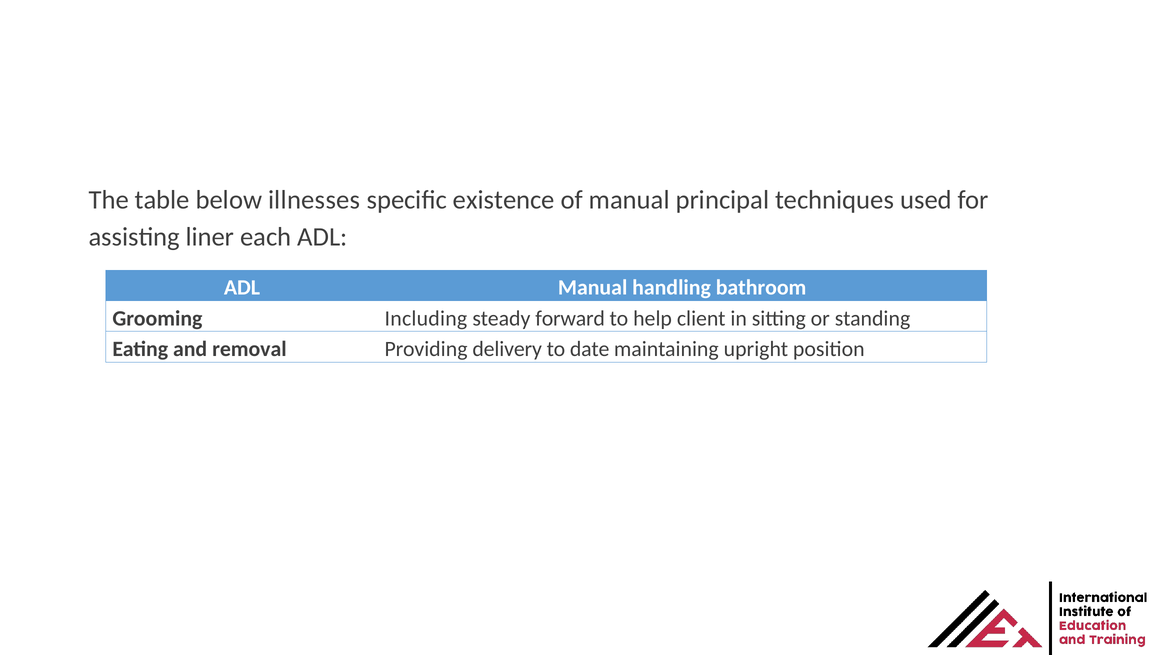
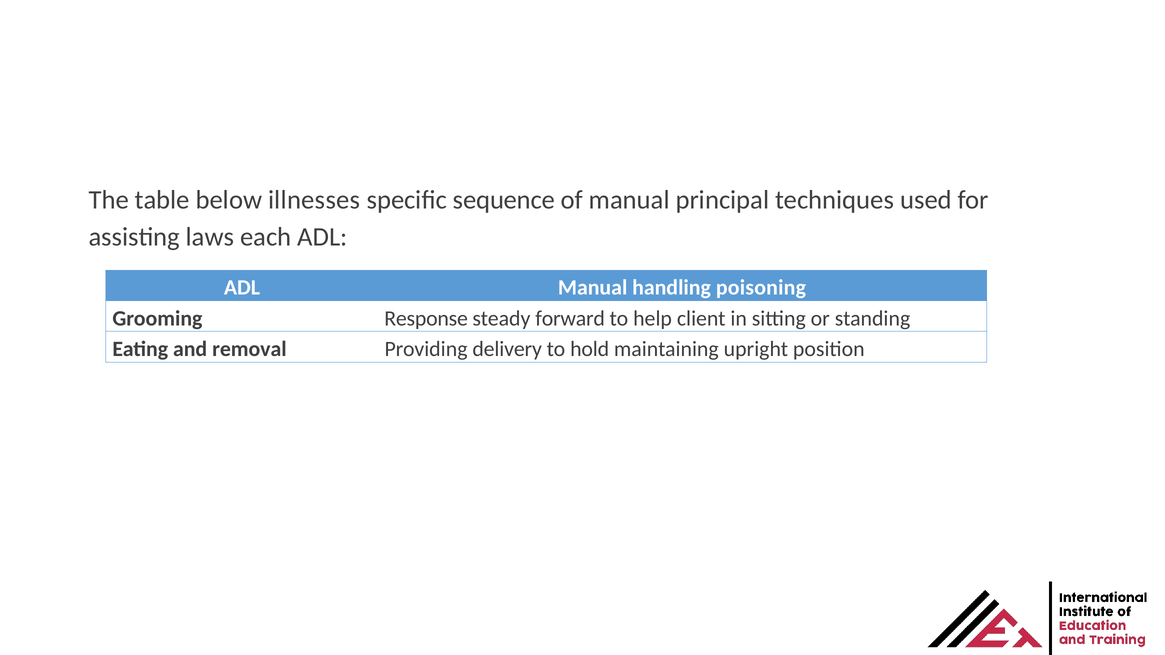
existence: existence -> sequence (504, 200)
liner: liner -> laws (210, 237)
bathroom: bathroom -> poisoning (761, 288)
Including: Including -> Response (426, 318)
date: date -> hold (590, 349)
